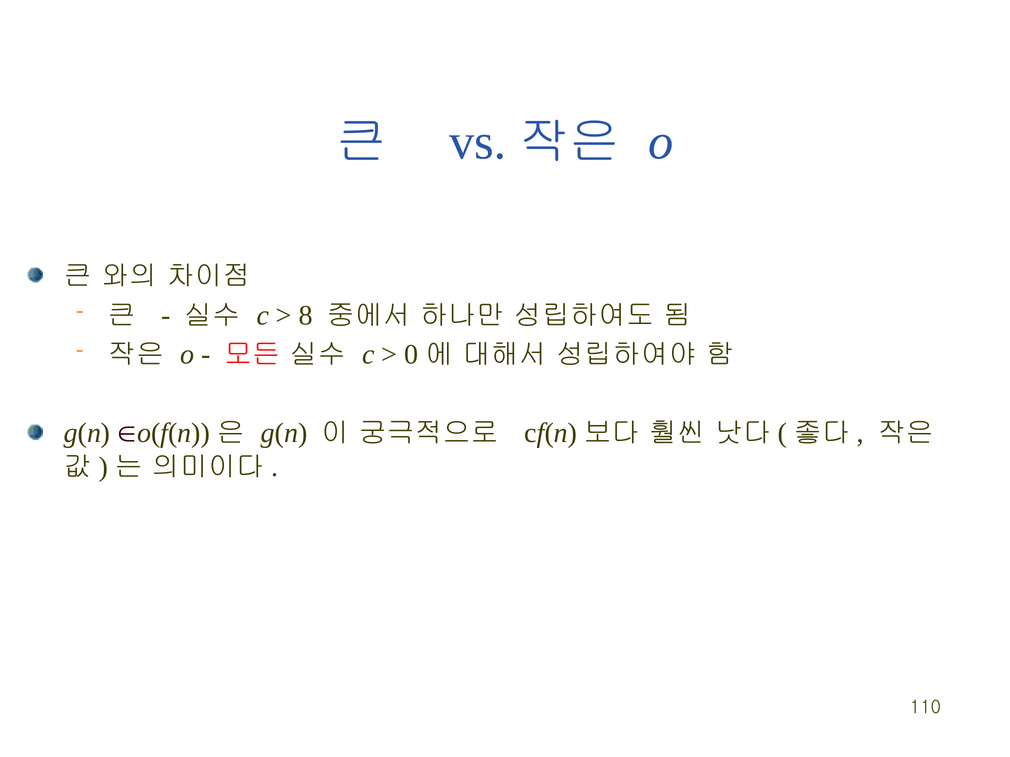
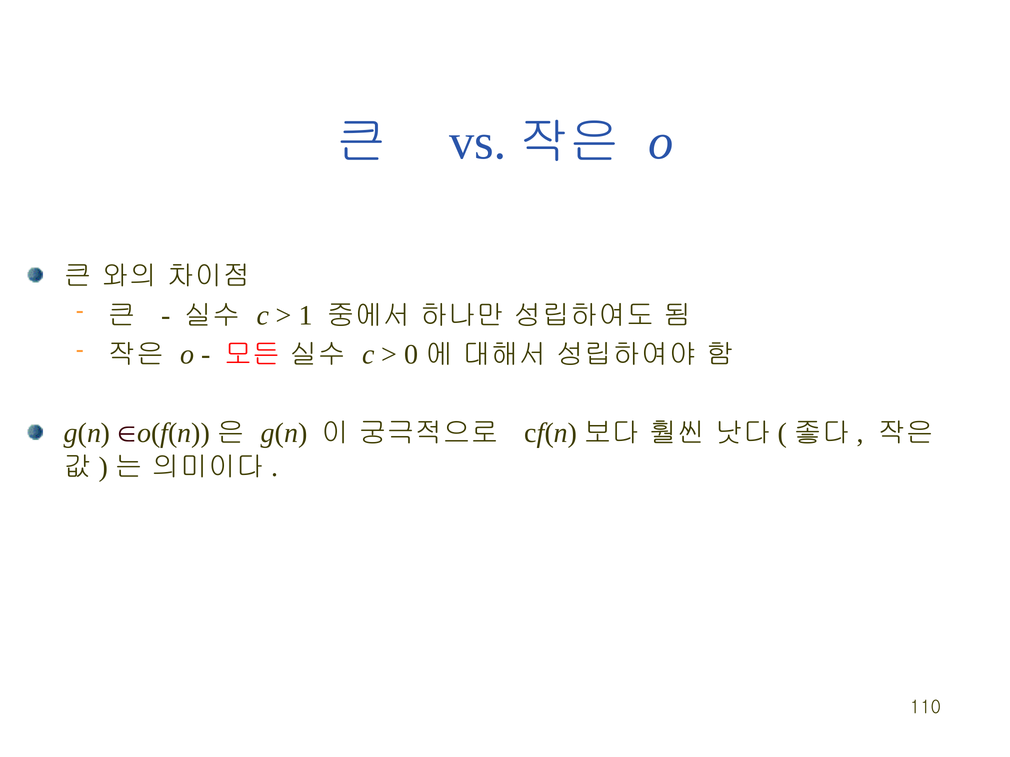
8: 8 -> 1 (306, 316)
